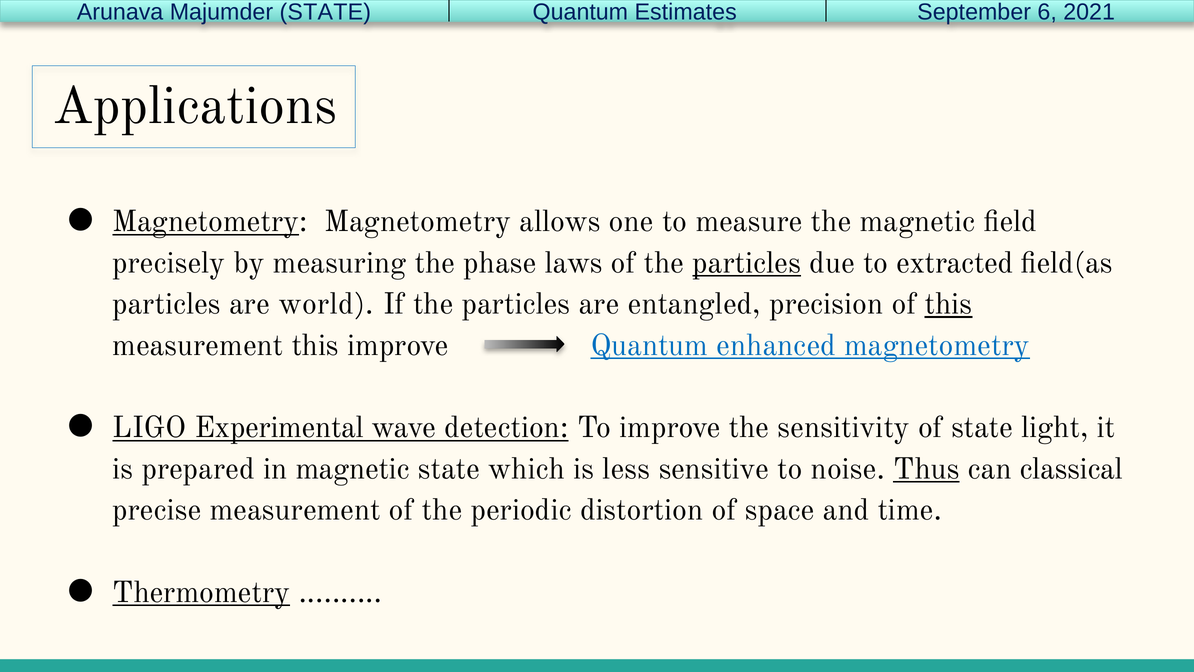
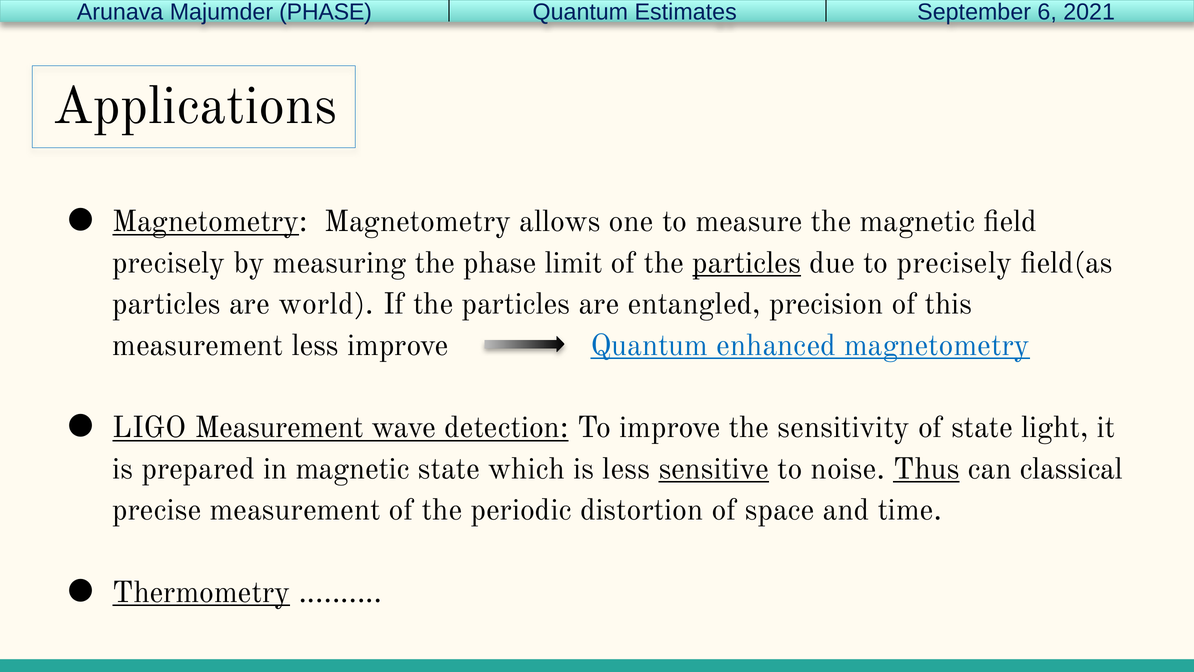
Majumder STATE: STATE -> PHASE (326, 12)
laws: laws -> limit (574, 263)
to extracted: extracted -> precisely (954, 263)
this underline: present -> none (949, 304)
measurement this: this -> less (315, 345)
LIGO Experimental: Experimental -> Measurement (279, 427)
sensitive underline: none -> present (714, 469)
